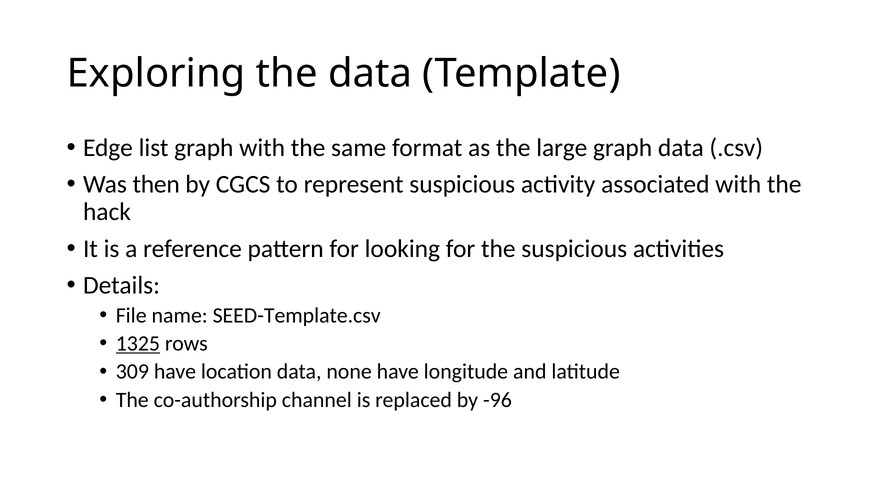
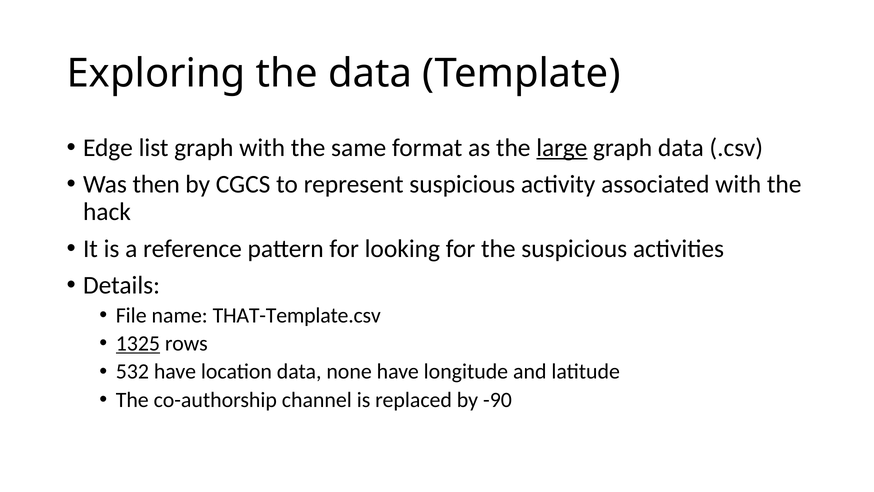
large underline: none -> present (562, 148)
SEED-Template.csv: SEED-Template.csv -> THAT-Template.csv (297, 315)
309: 309 -> 532 (132, 371)
-96: -96 -> -90 (497, 400)
